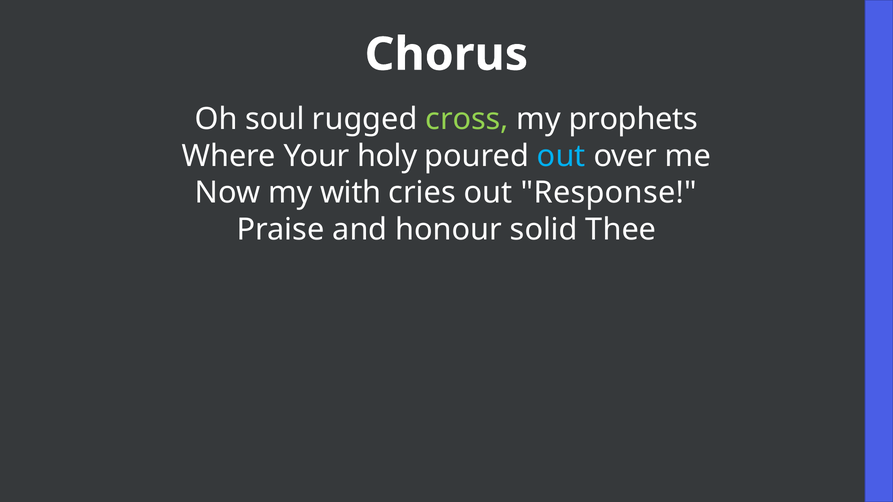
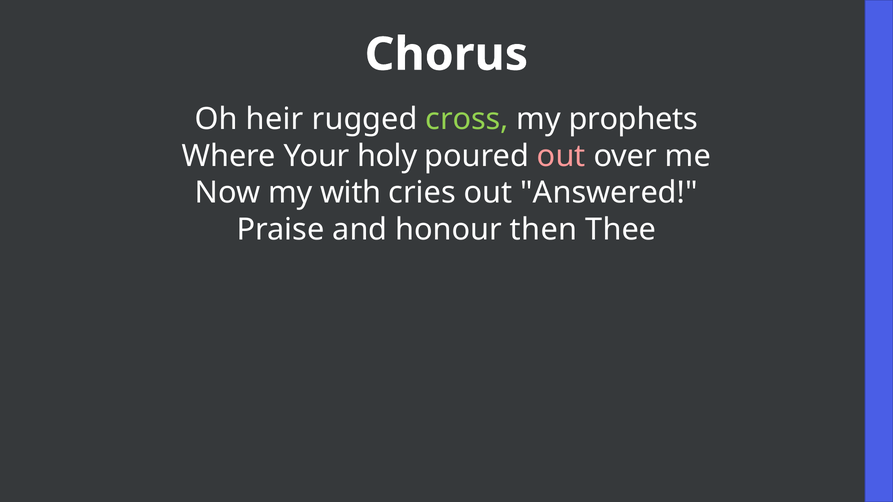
soul: soul -> heir (275, 119)
out colour: light blue -> pink (561, 156)
Response: Response -> Answered (609, 193)
solid: solid -> then (544, 230)
